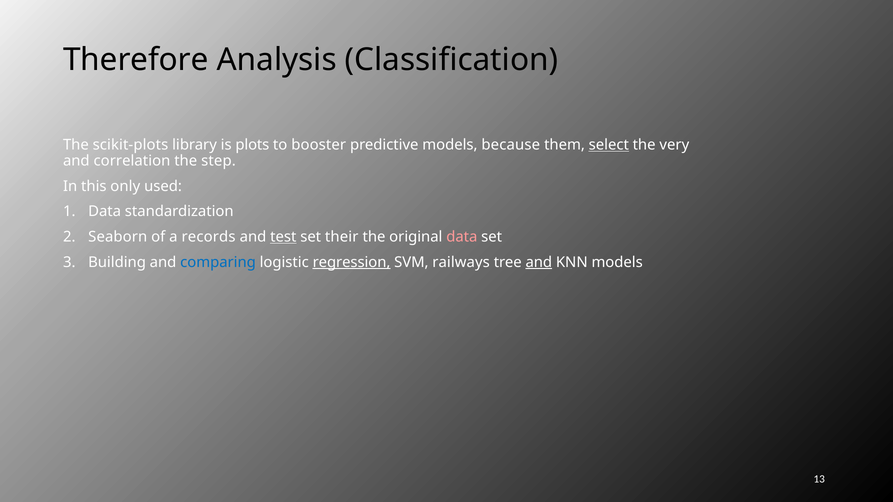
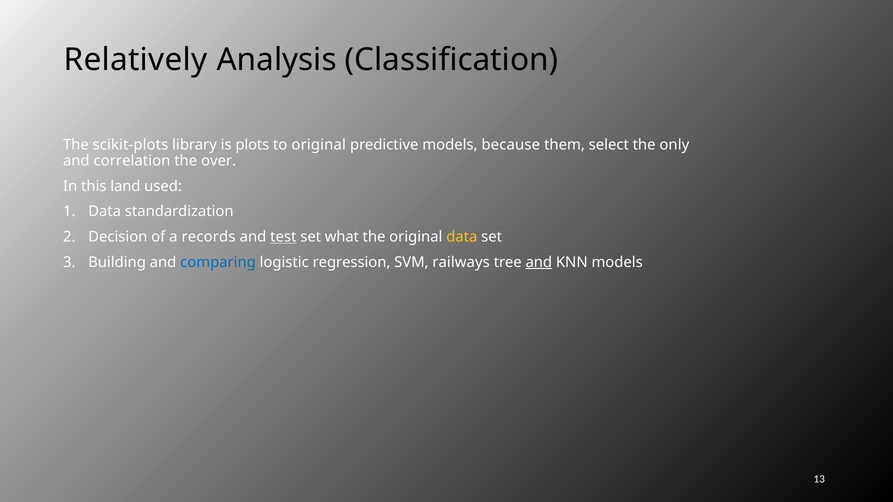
Therefore: Therefore -> Relatively (136, 60)
to booster: booster -> original (319, 145)
select underline: present -> none (609, 145)
very: very -> only (674, 145)
step: step -> over (219, 161)
only: only -> land (125, 186)
Seaborn: Seaborn -> Decision (118, 237)
their: their -> what (342, 237)
data colour: pink -> yellow (462, 237)
regression underline: present -> none (352, 262)
